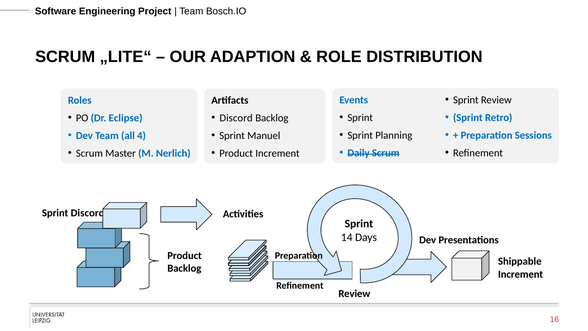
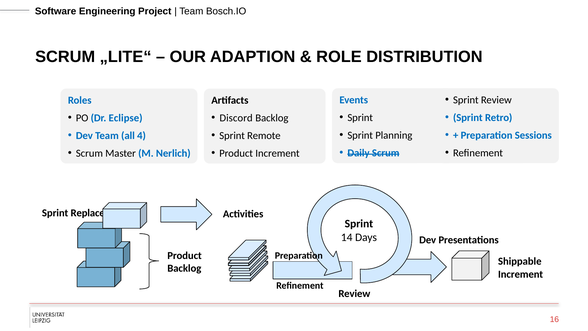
Manuel: Manuel -> Remote (264, 136)
Sprint Discord: Discord -> Replace (88, 213)
